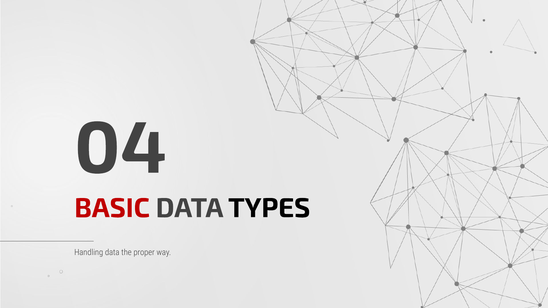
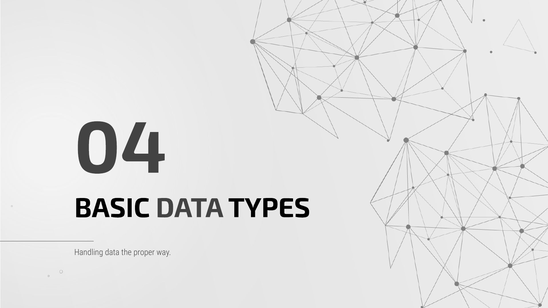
BASIC colour: red -> black (112, 208)
